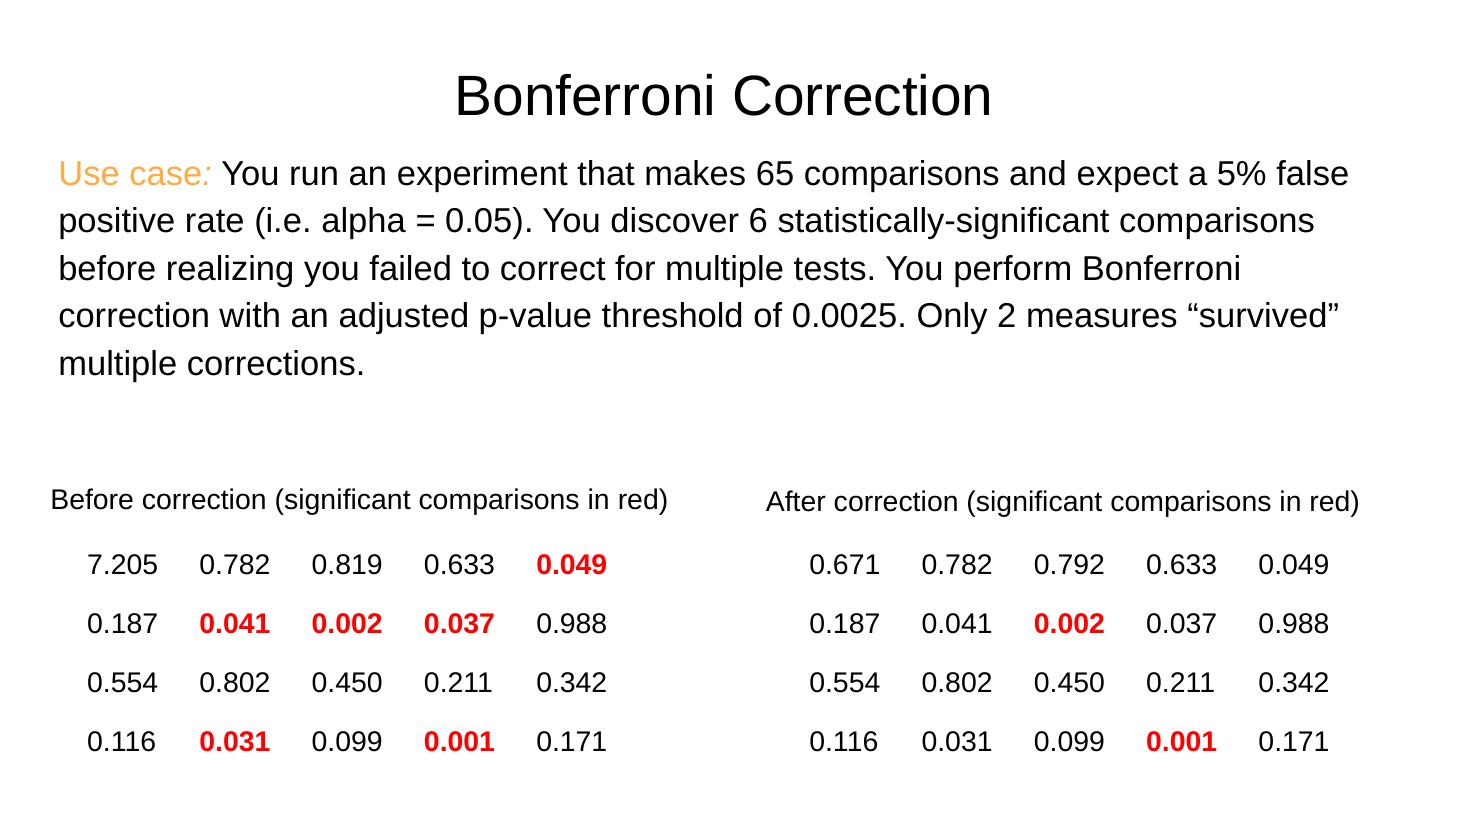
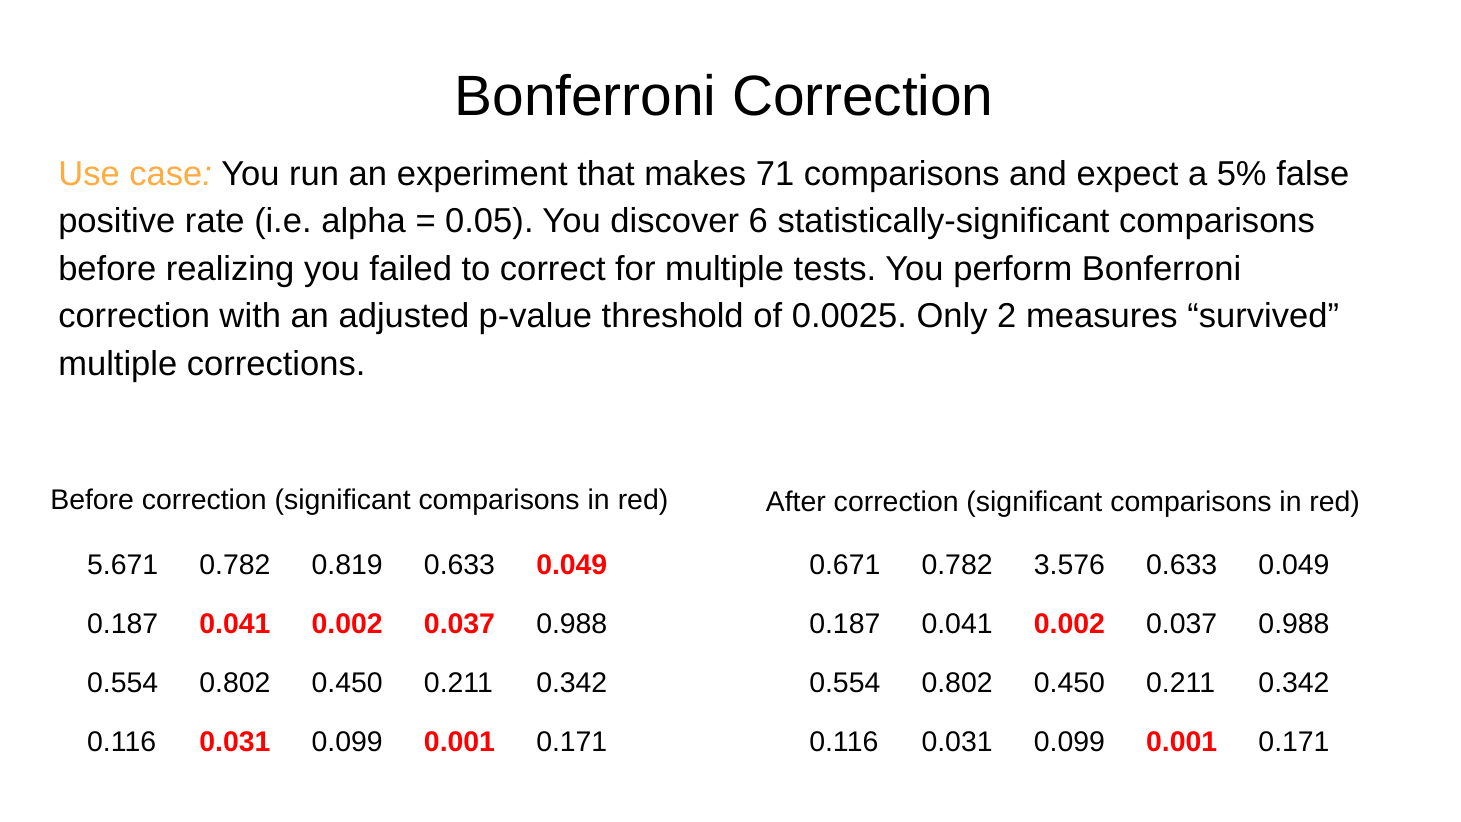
65: 65 -> 71 (775, 174)
7.205: 7.205 -> 5.671 (123, 565)
0.792: 0.792 -> 3.576 (1069, 565)
